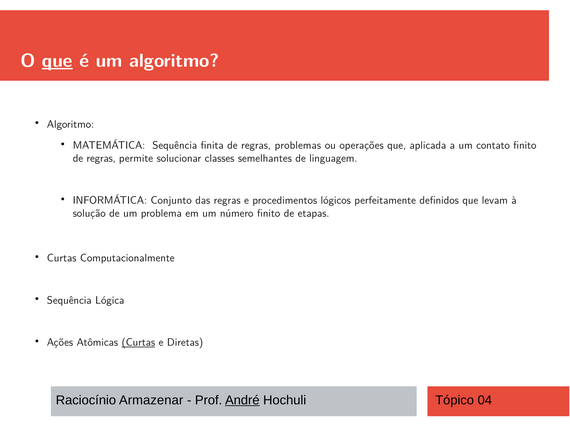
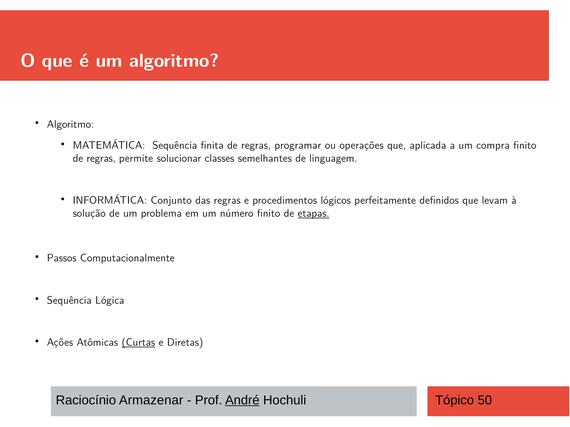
que underline: present -> none (57, 61)
problemas: problemas -> programar (298, 145)
contato: contato -> compra (493, 145)
etapas underline: none -> present (314, 214)
Curtas: Curtas -> Passos (62, 258)
04: 04 -> 50 (485, 401)
